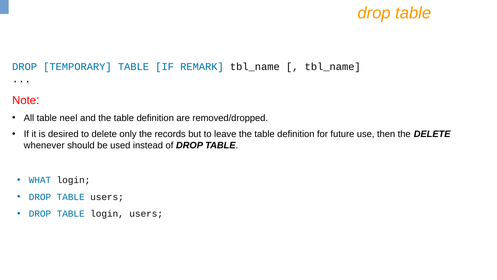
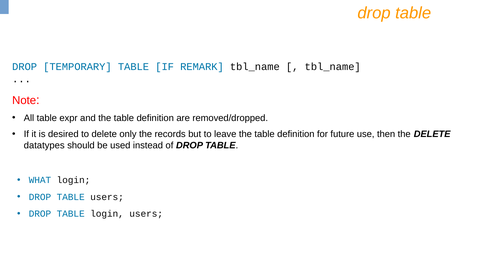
neel: neel -> expr (69, 118)
whenever: whenever -> datatypes (44, 145)
